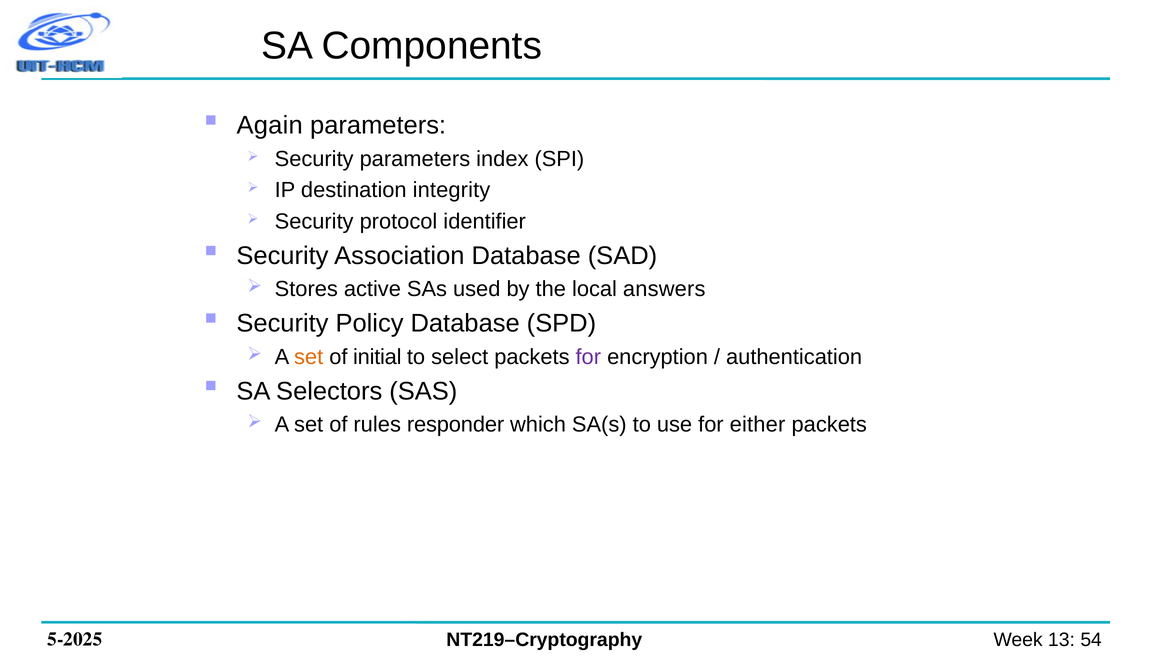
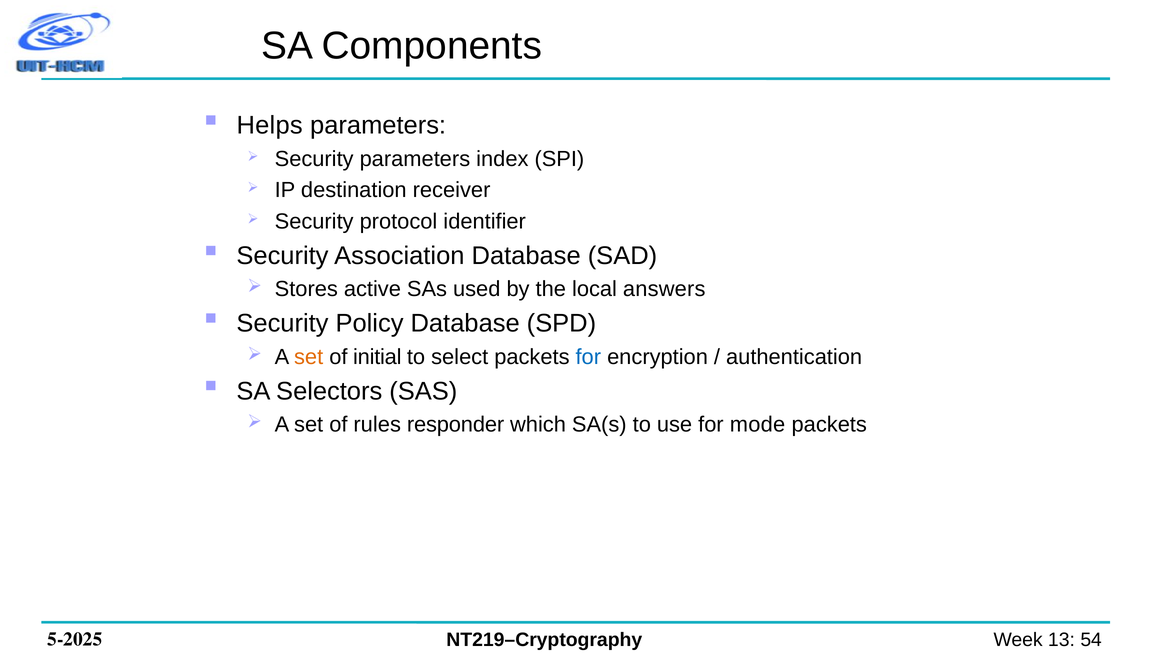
Again: Again -> Helps (270, 126)
integrity: integrity -> receiver (452, 190)
for colour: purple -> blue (588, 357)
either: either -> mode (758, 424)
